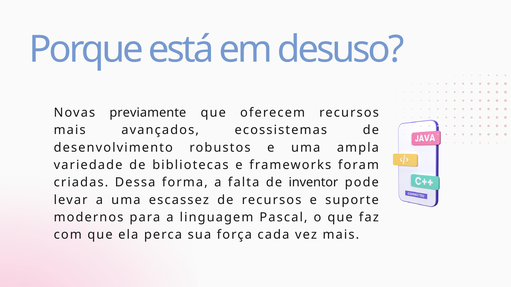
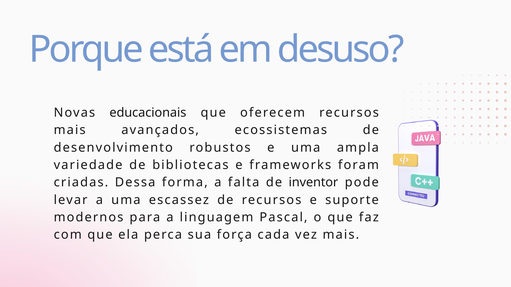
previamente: previamente -> educacionais (148, 113)
